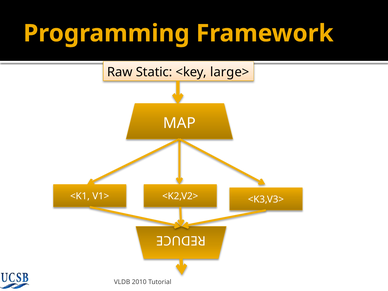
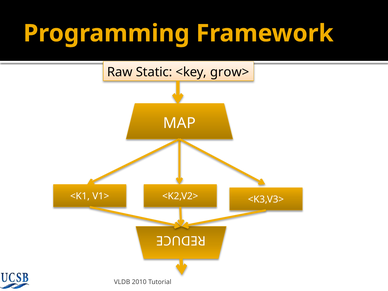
large>: large> -> grow> (230, 72)
